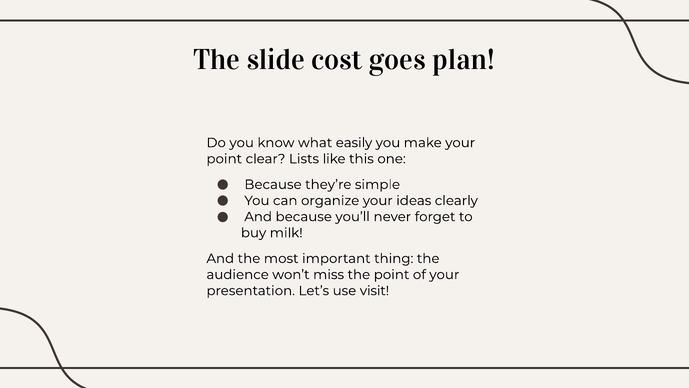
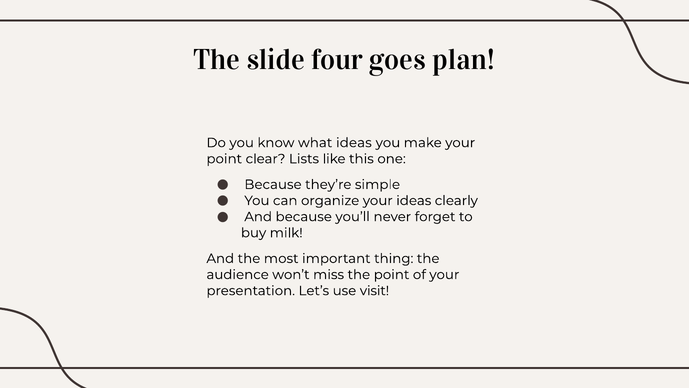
cost: cost -> four (337, 60)
what easily: easily -> ideas (354, 143)
